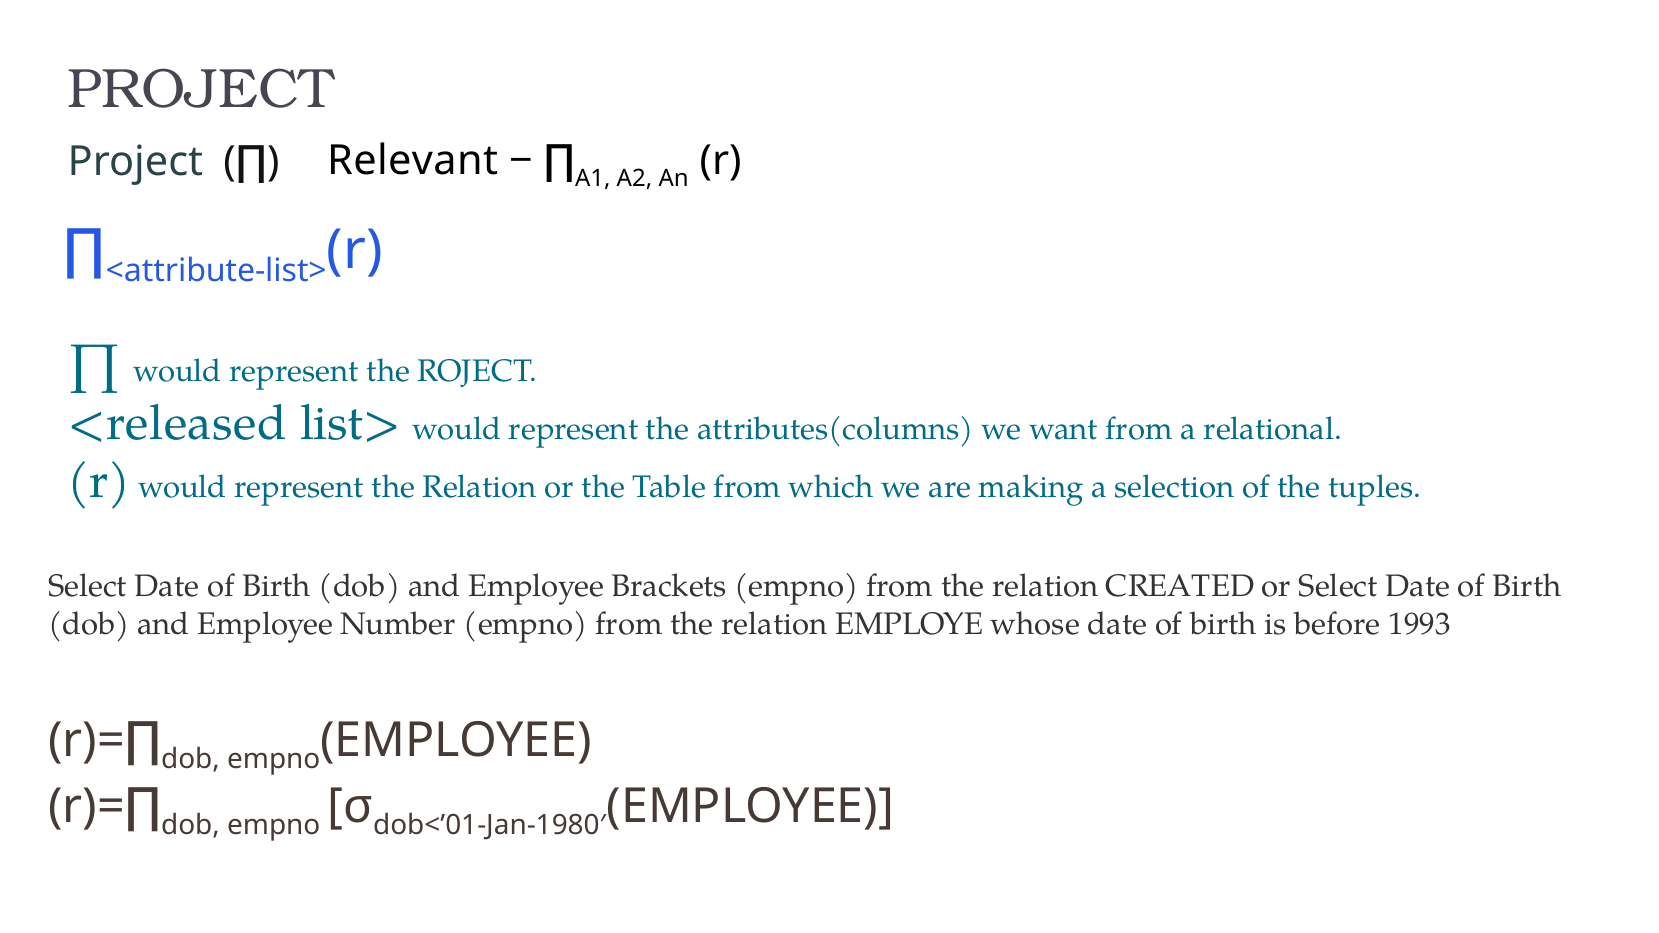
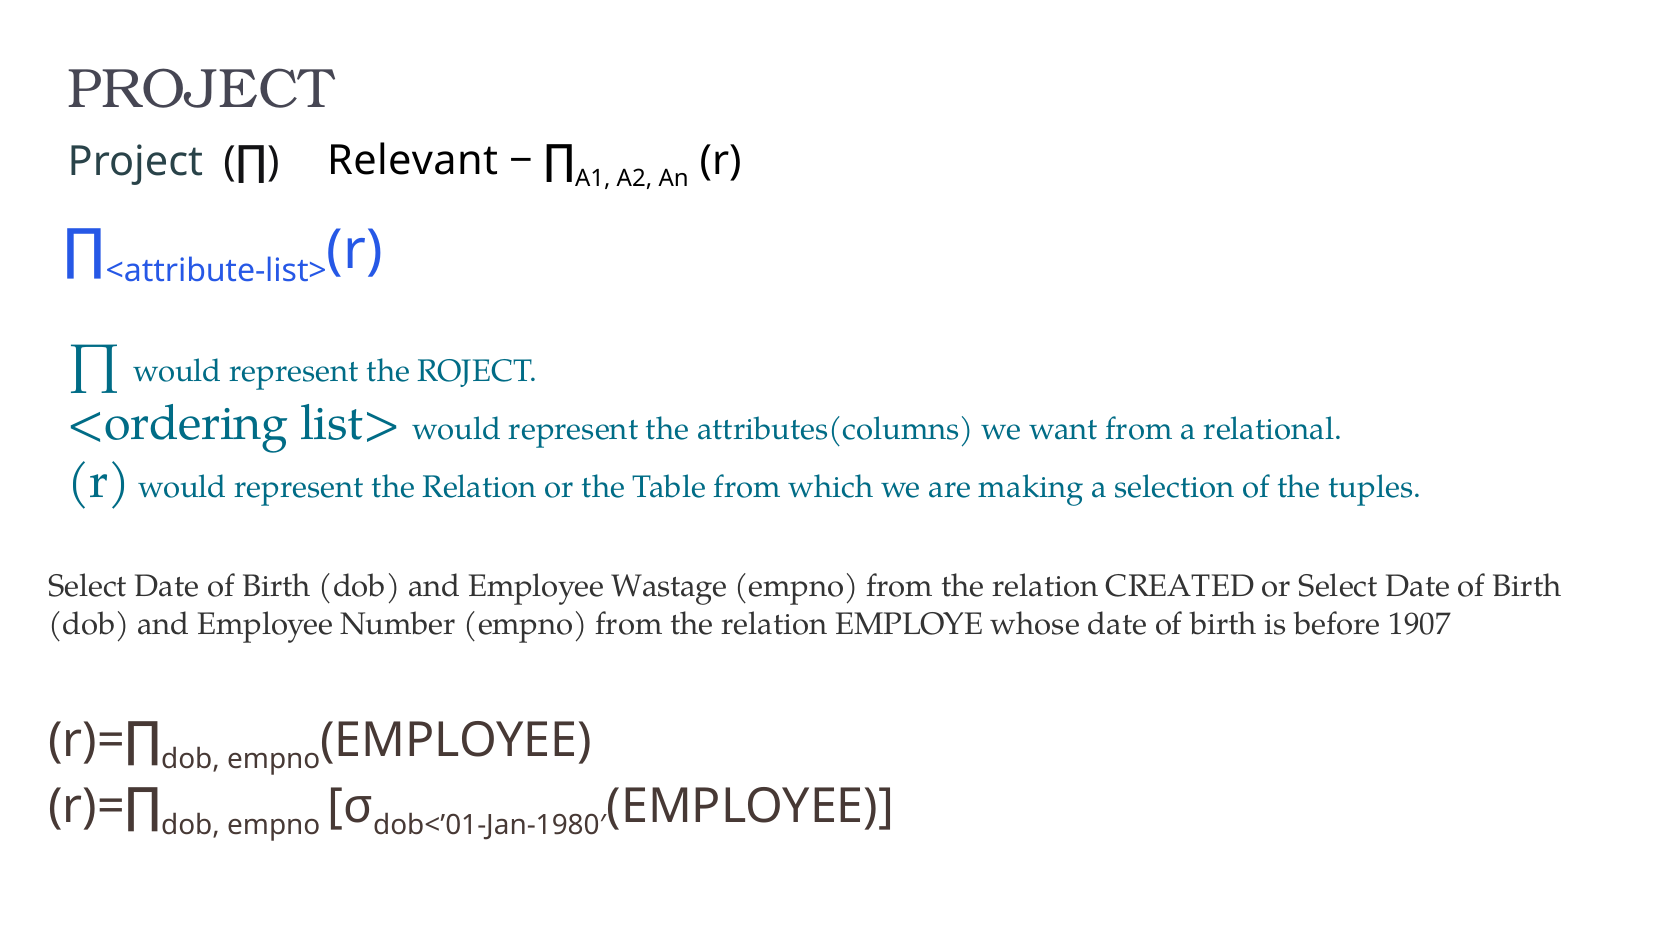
<released: <released -> <ordering (178, 424)
Brackets: Brackets -> Wastage (670, 587)
1993: 1993 -> 1907 (1420, 624)
